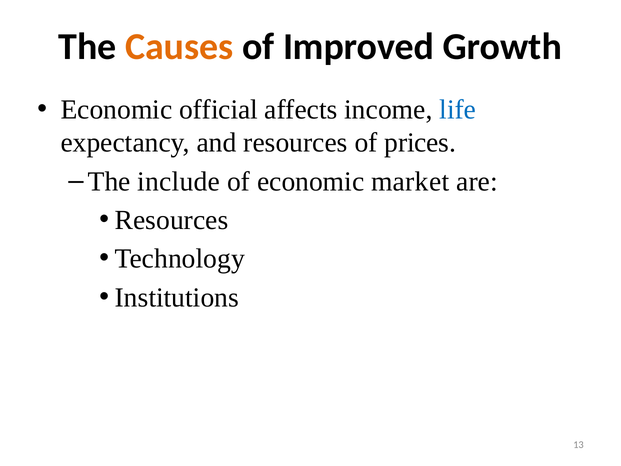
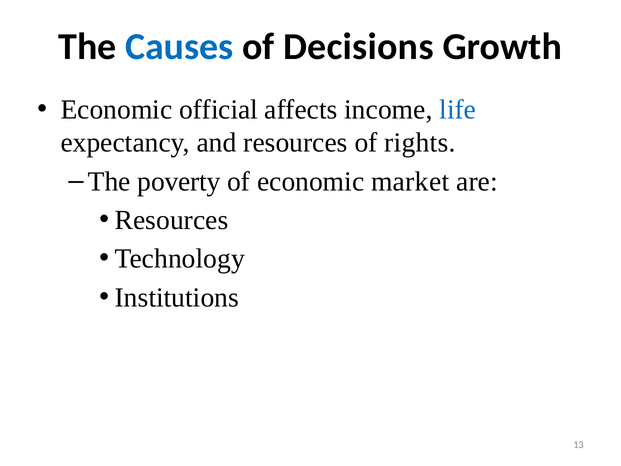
Causes colour: orange -> blue (179, 47)
Improved: Improved -> Decisions (358, 47)
prices: prices -> rights (420, 143)
include: include -> poverty (179, 181)
